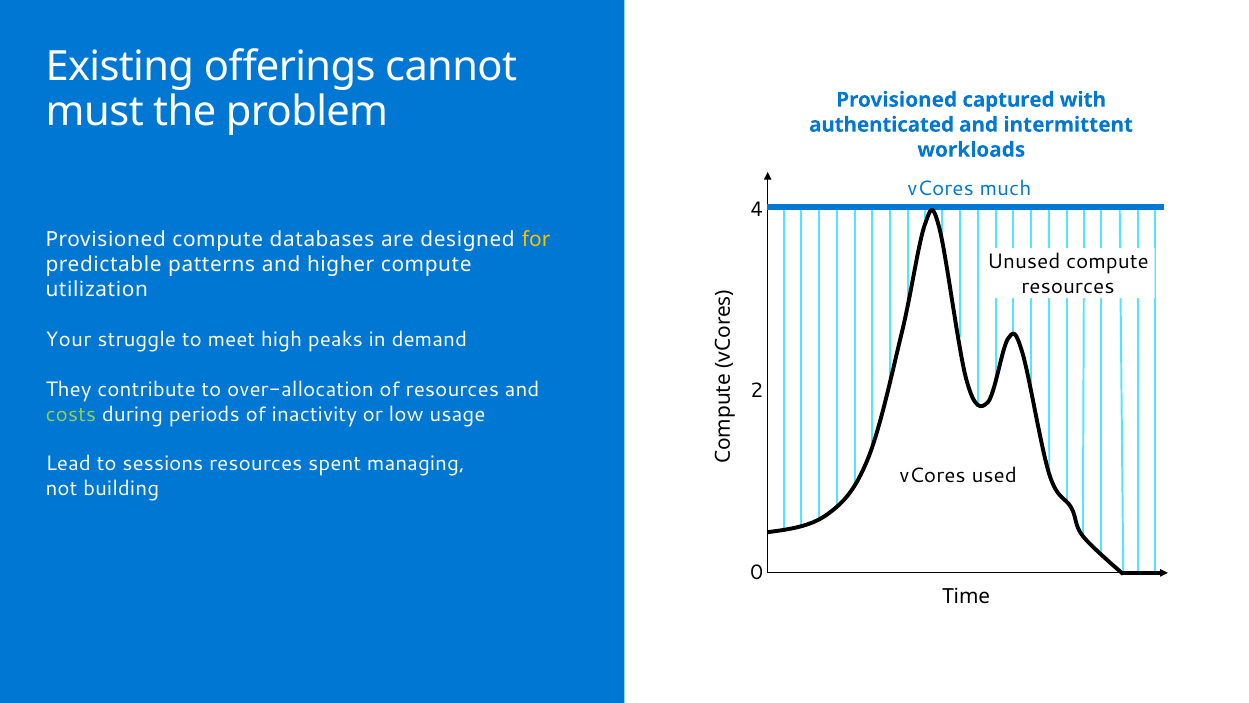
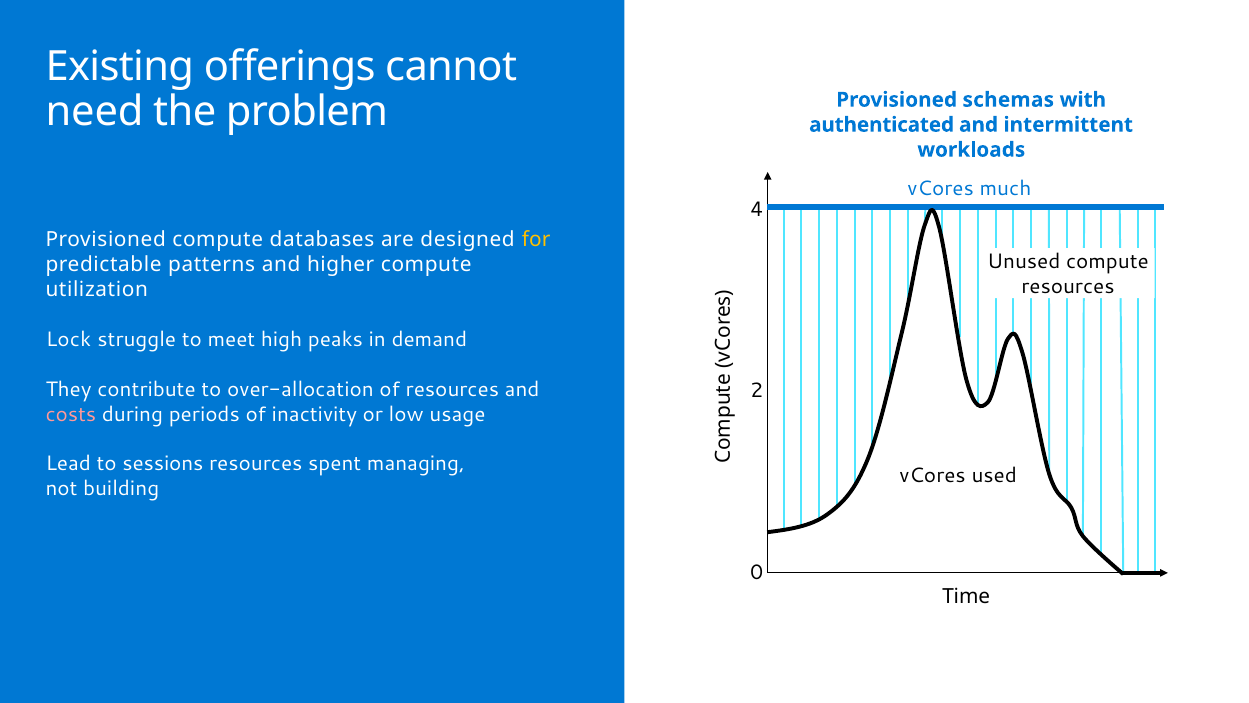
captured: captured -> schemas (1008, 100)
must: must -> need (95, 112)
Your: Your -> Lock (68, 339)
costs colour: light green -> pink (71, 414)
